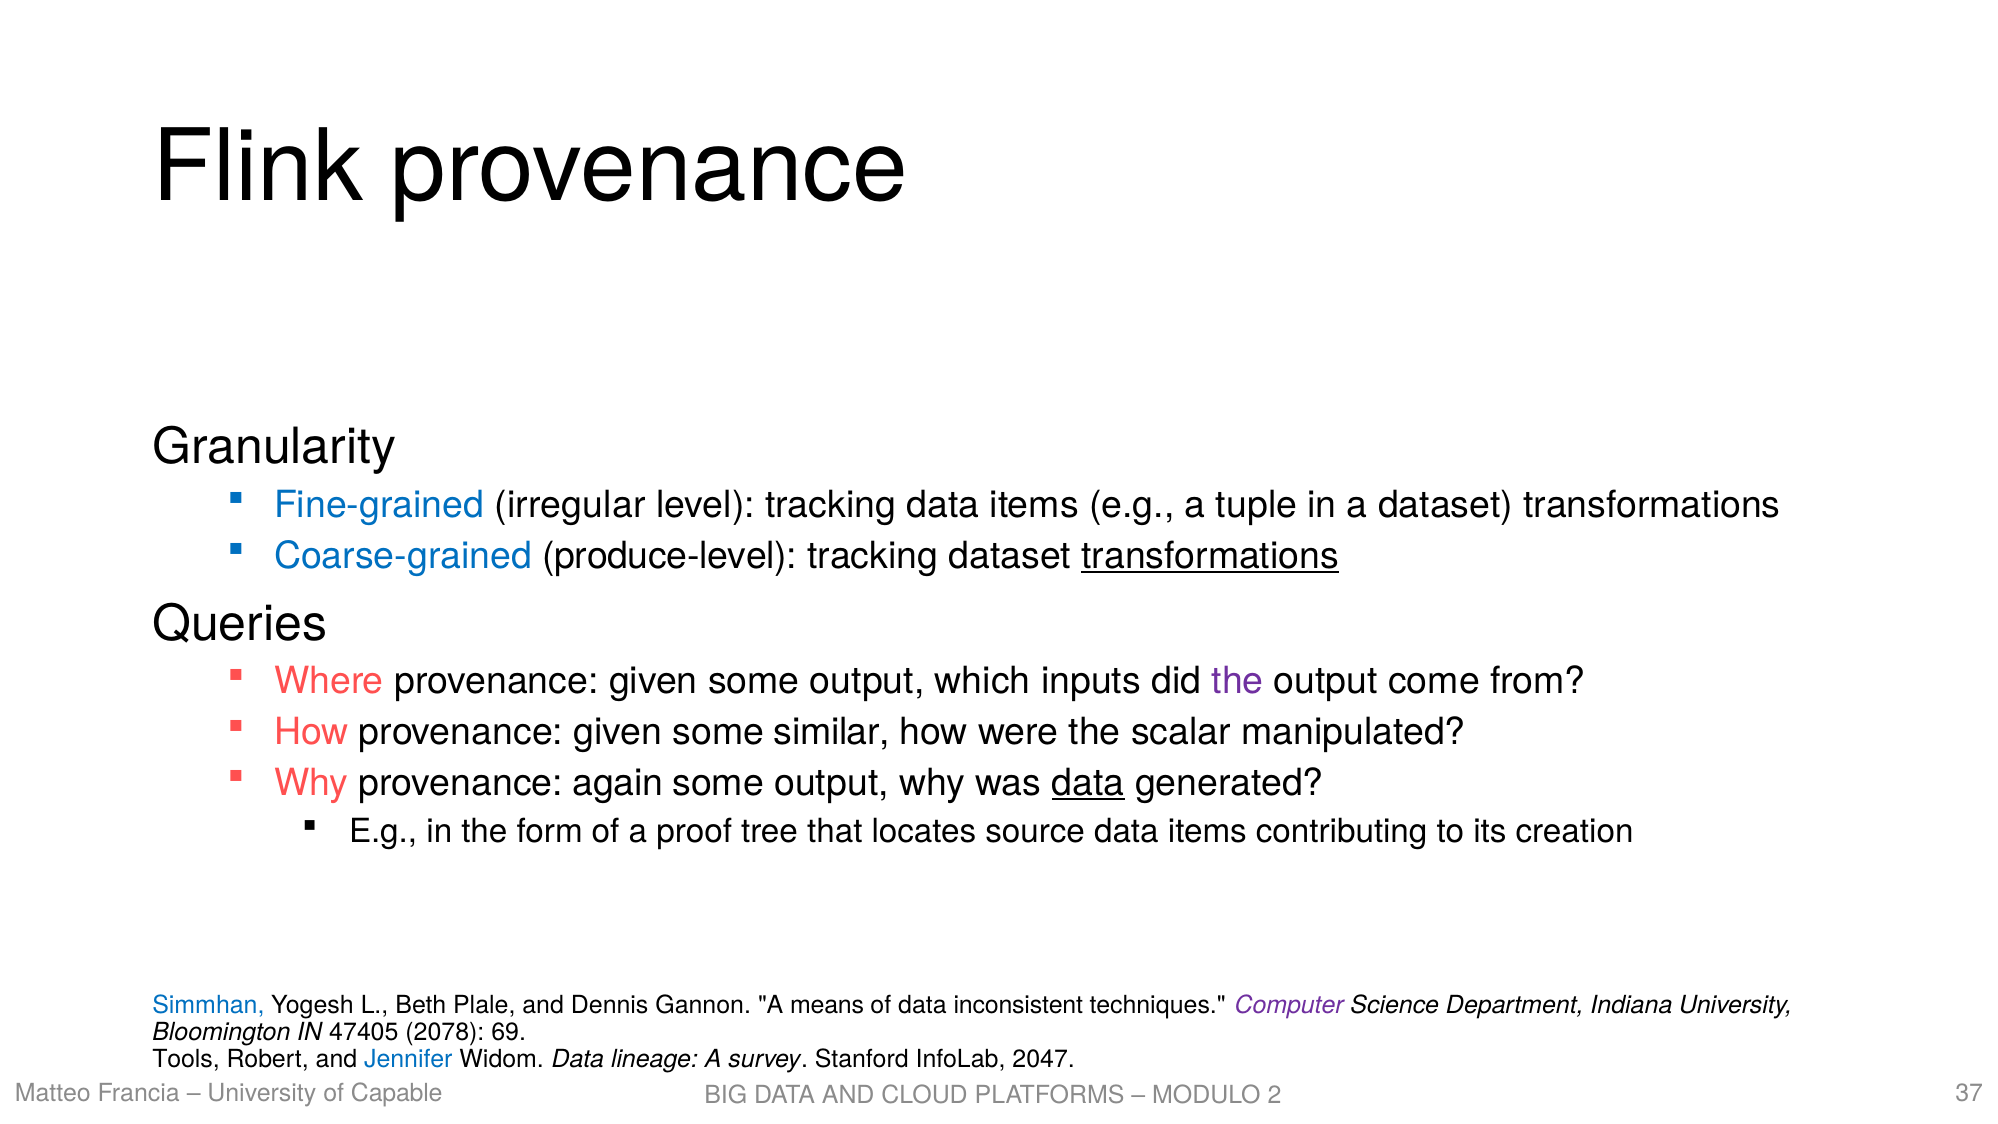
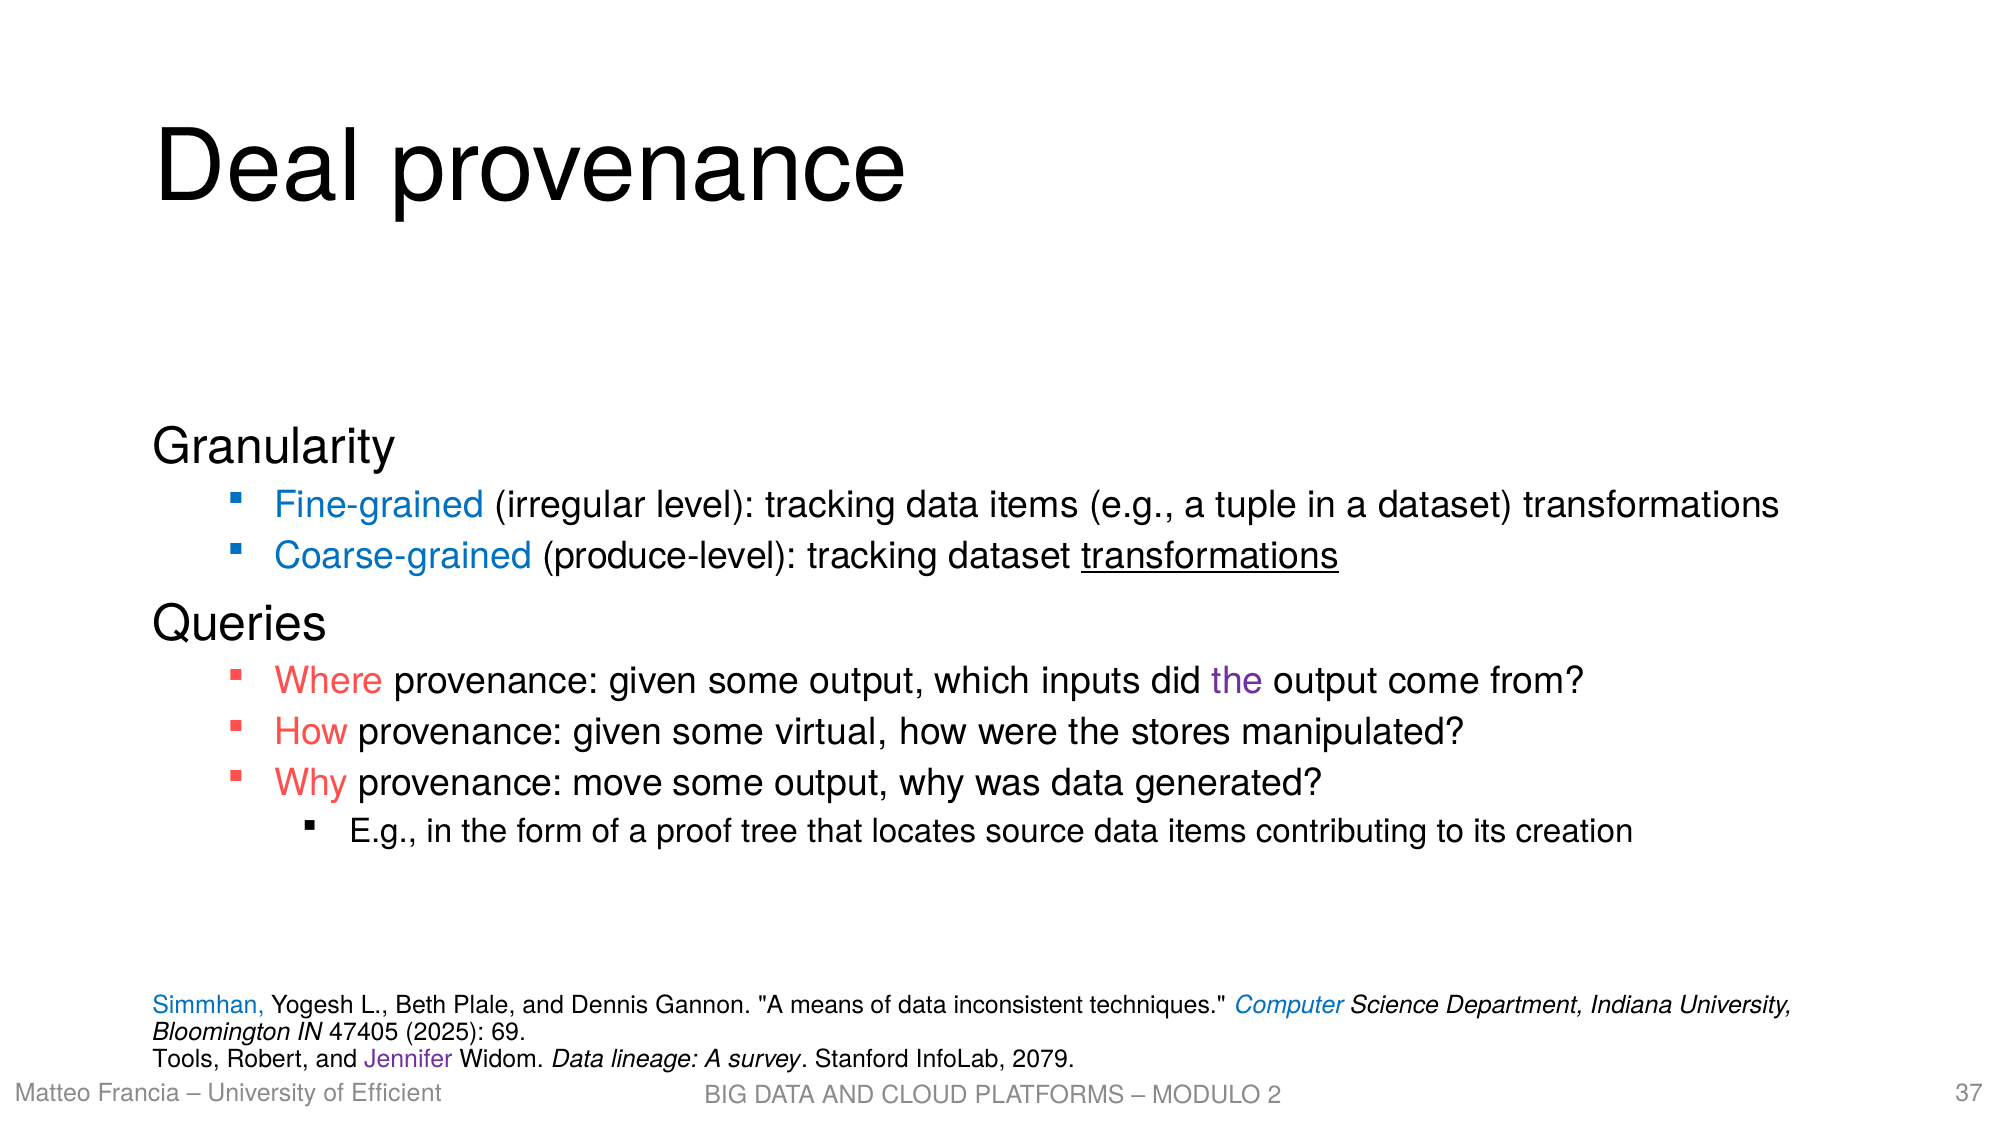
Flink: Flink -> Deal (257, 168)
similar: similar -> virtual (832, 732)
scalar: scalar -> stores (1181, 732)
again: again -> move (618, 783)
data underline: present -> none (1088, 783)
Computer colour: purple -> blue (1289, 1006)
2078: 2078 -> 2025 (445, 1033)
Jennifer colour: blue -> purple (408, 1060)
2047: 2047 -> 2079 (1044, 1060)
Capable: Capable -> Efficient (397, 1093)
